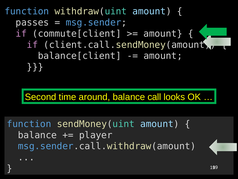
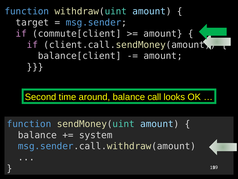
passes: passes -> target (32, 22)
player: player -> system (96, 135)
